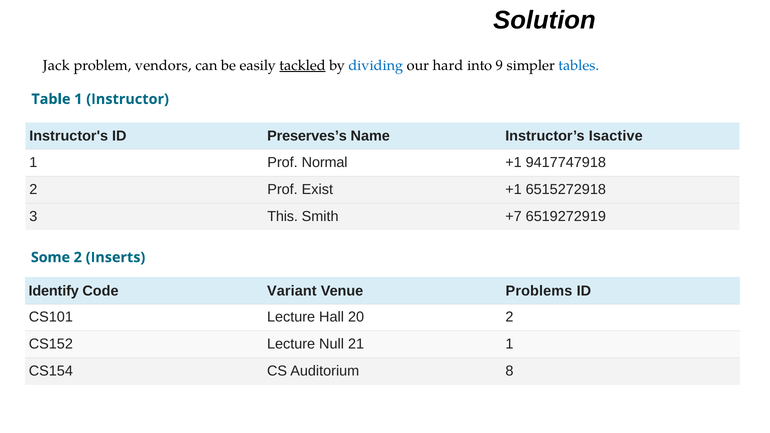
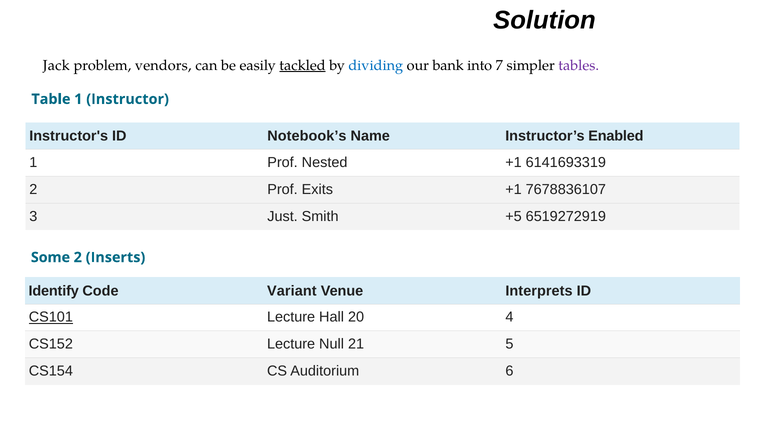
hard: hard -> bank (448, 65)
9: 9 -> 7 (499, 65)
tables colour: blue -> purple (579, 65)
Preserves’s: Preserves’s -> Notebook’s (307, 136)
Isactive: Isactive -> Enabled (616, 136)
Normal: Normal -> Nested (325, 162)
9417747918: 9417747918 -> 6141693319 (566, 162)
Exist: Exist -> Exits (317, 189)
6515272918: 6515272918 -> 7678836107 (566, 189)
This: This -> Just (283, 216)
+7: +7 -> +5 (513, 216)
Problems: Problems -> Interprets (539, 291)
CS101 underline: none -> present (51, 317)
20 2: 2 -> 4 (509, 317)
21 1: 1 -> 5 (509, 344)
8: 8 -> 6 (509, 371)
